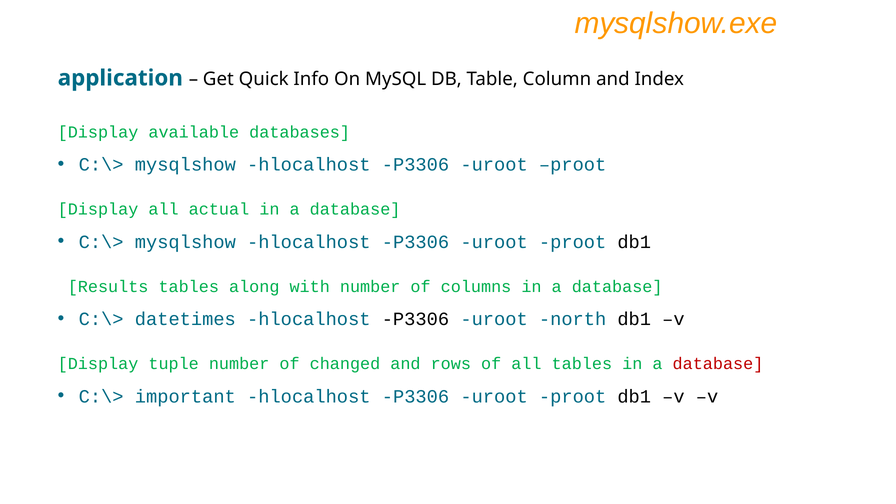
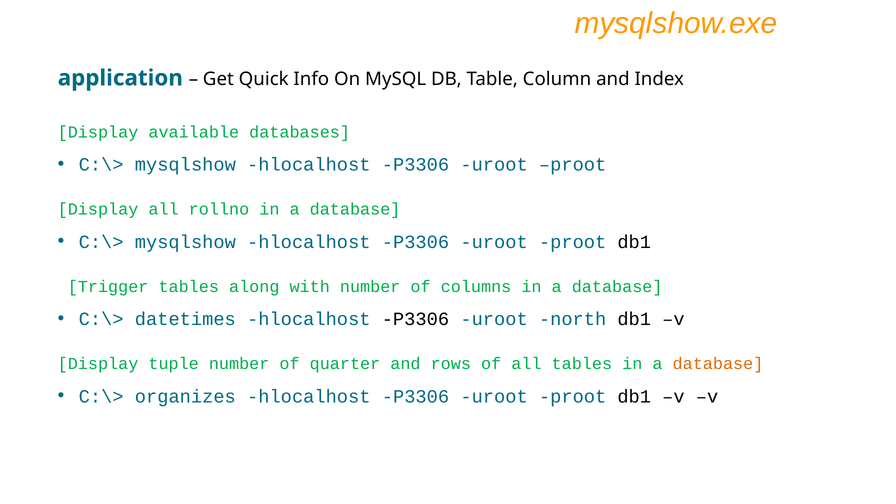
actual: actual -> rollno (219, 209)
Results: Results -> Trigger (108, 286)
changed: changed -> quarter (345, 364)
database colour: red -> orange (718, 364)
important: important -> organizes (185, 396)
